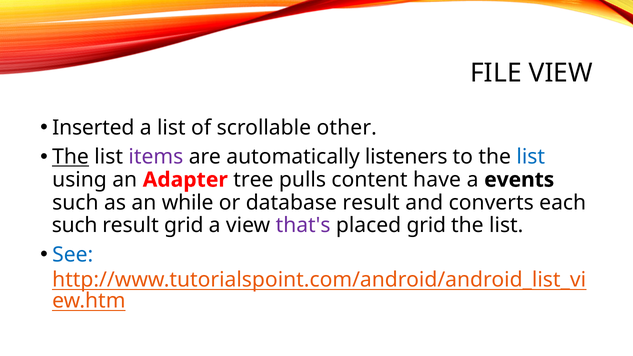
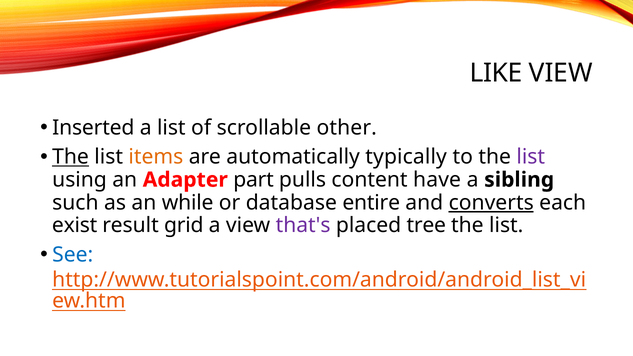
FILE: FILE -> LIKE (496, 73)
items colour: purple -> orange (156, 157)
listeners: listeners -> typically (406, 157)
list colour: blue -> purple (531, 157)
tree: tree -> part (254, 180)
events: events -> sibling (519, 180)
database result: result -> entire (371, 203)
converts underline: none -> present (491, 203)
such: such -> exist (75, 225)
placed grid: grid -> tree (426, 225)
